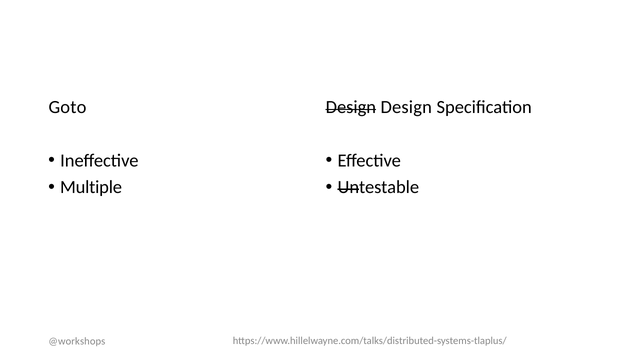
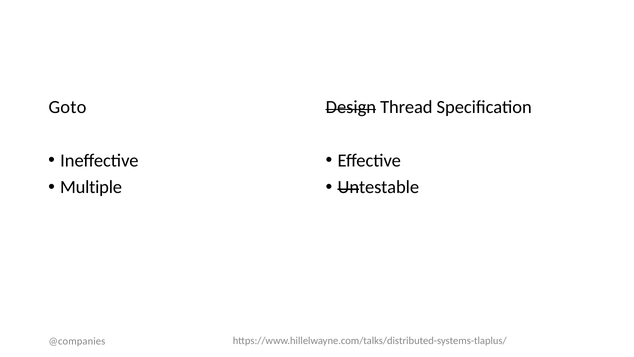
Design Design: Design -> Thread (406, 107)
@workshops: @workshops -> @companies (77, 341)
